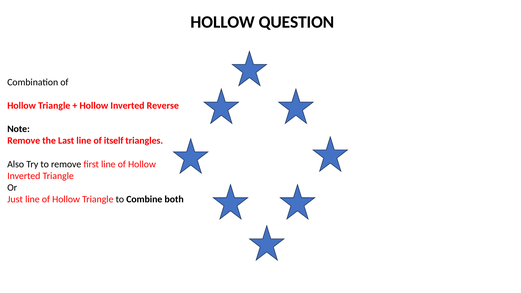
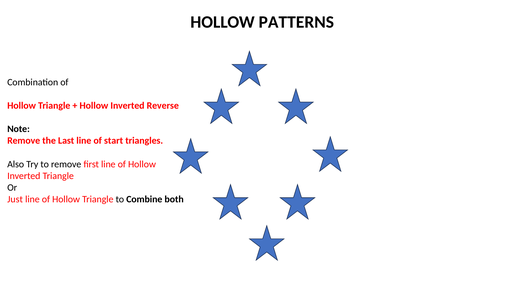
QUESTION: QUESTION -> PATTERNS (296, 22)
itself: itself -> start (114, 141)
